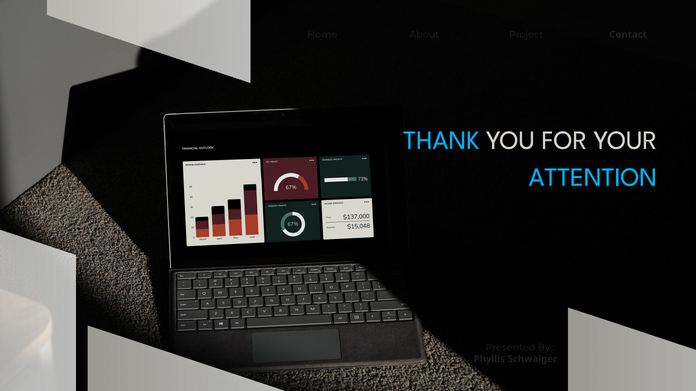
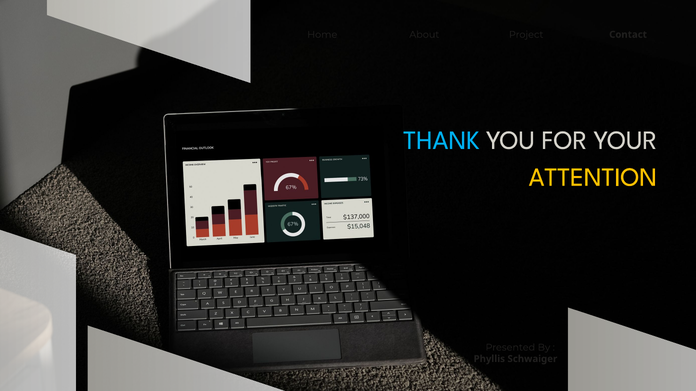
ATTENTION colour: light blue -> yellow (593, 177)
